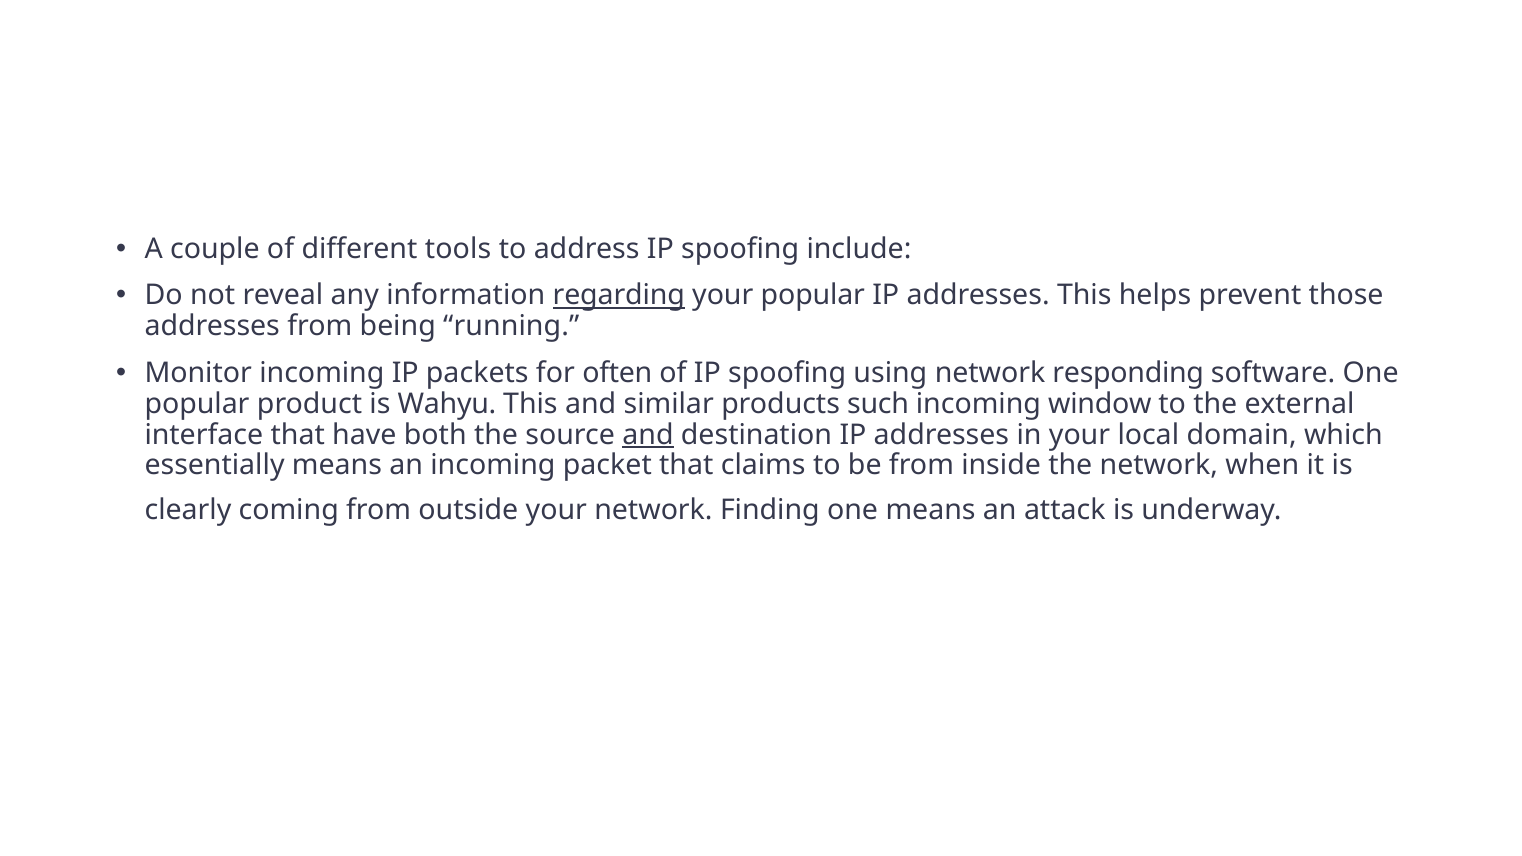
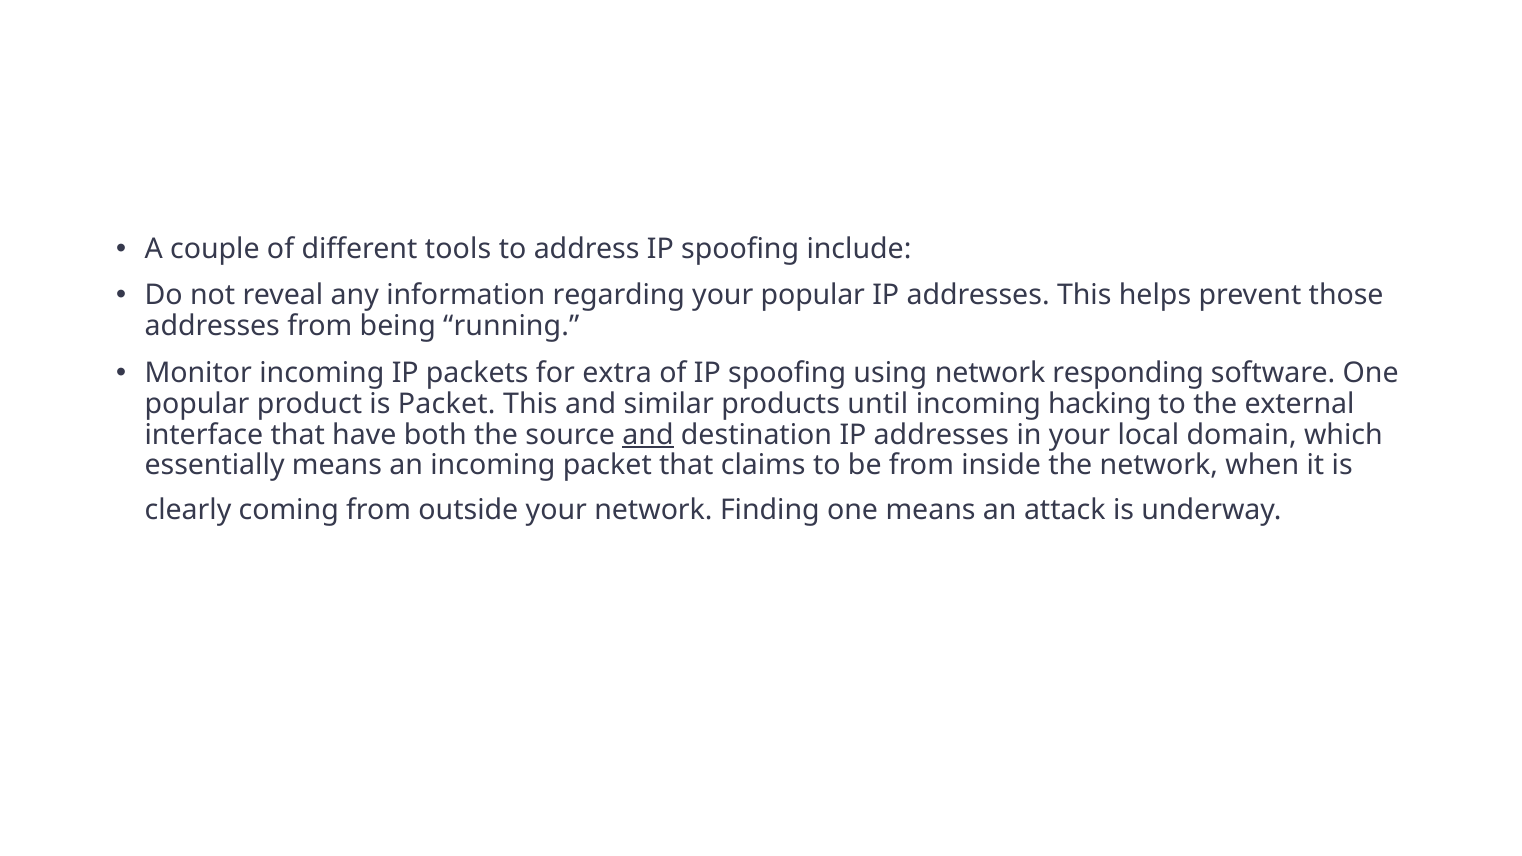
regarding underline: present -> none (619, 296)
often: often -> extra (617, 373)
is Wahyu: Wahyu -> Packet (447, 404)
such: such -> until (878, 404)
window: window -> hacking (1100, 404)
